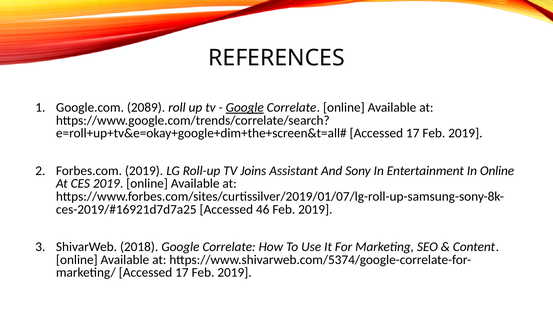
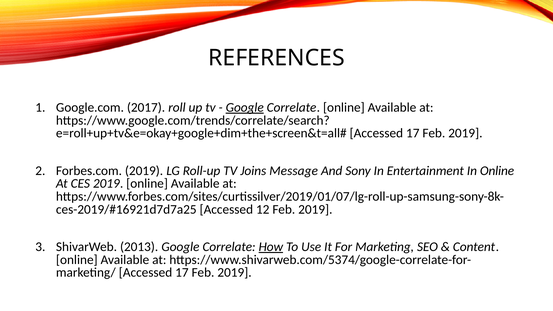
2089: 2089 -> 2017 (146, 108)
Assistant: Assistant -> Message (294, 171)
46: 46 -> 12 (263, 209)
2018: 2018 -> 2013 (139, 247)
How underline: none -> present (271, 247)
